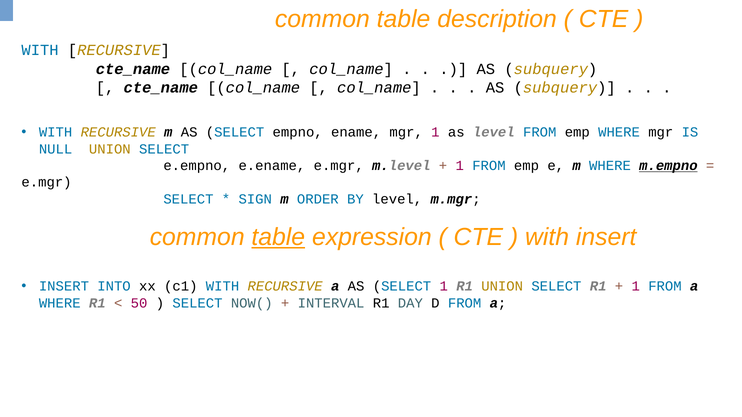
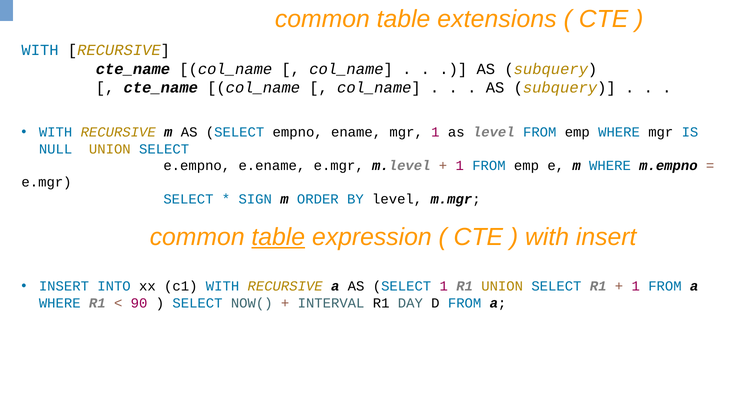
description: description -> extensions (497, 19)
m.empno underline: present -> none (668, 166)
50: 50 -> 90 (139, 303)
